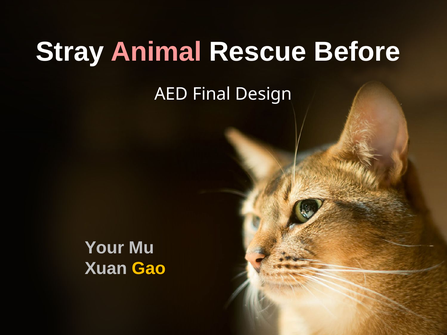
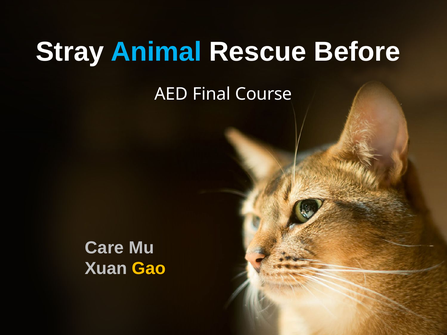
Animal colour: pink -> light blue (156, 52)
Design: Design -> Course (264, 94)
Your: Your -> Care (104, 248)
